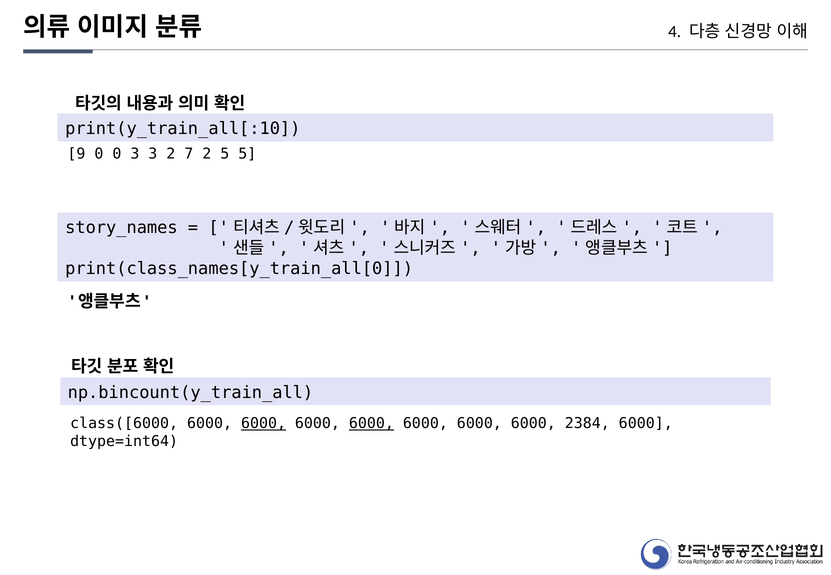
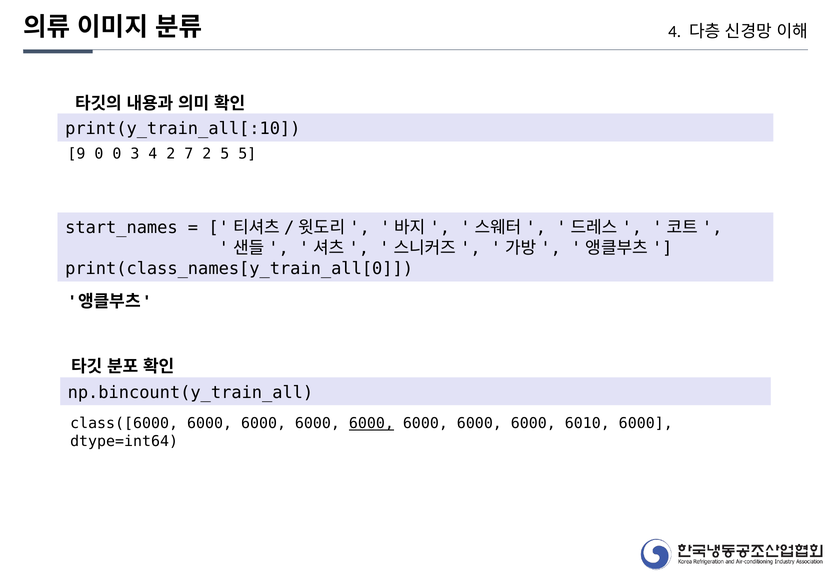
3 3: 3 -> 4 (153, 154)
story_names: story_names -> start_names (121, 228)
6000 underline: present -> none (264, 424)
2384: 2384 -> 6010 (587, 424)
